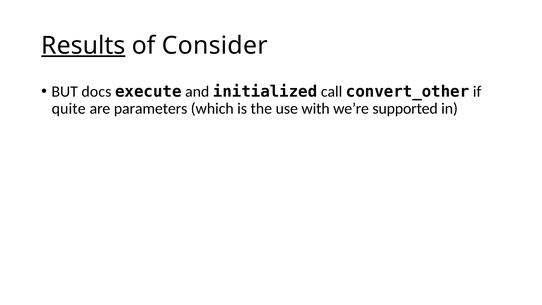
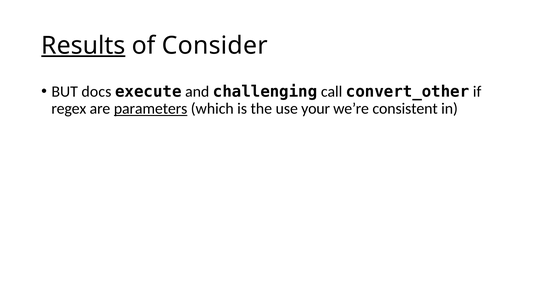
initialized: initialized -> challenging (265, 92)
quite: quite -> regex (69, 109)
parameters underline: none -> present (151, 109)
with: with -> your (316, 109)
supported: supported -> consistent (405, 109)
